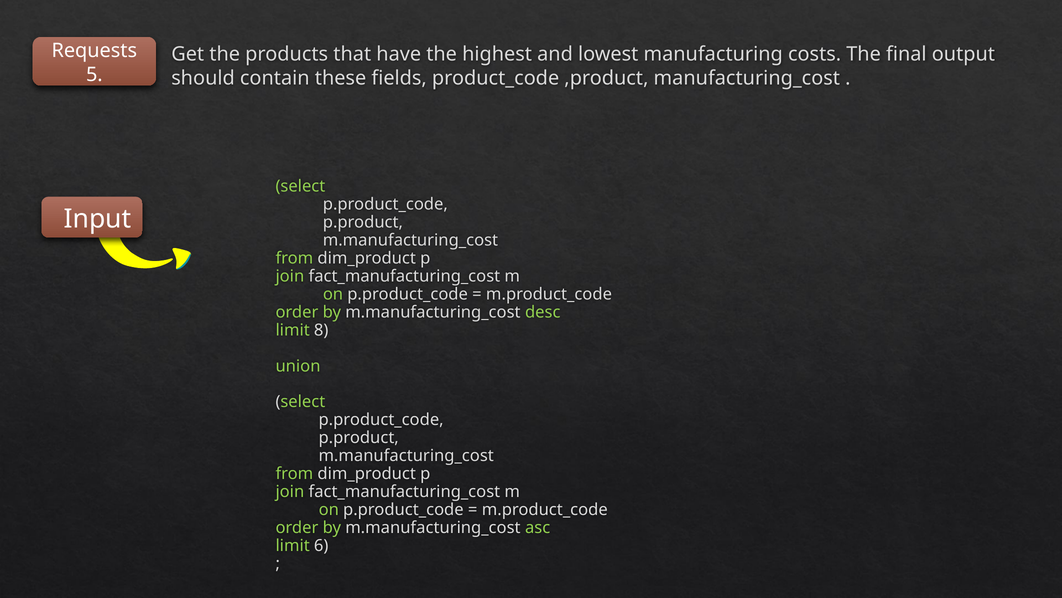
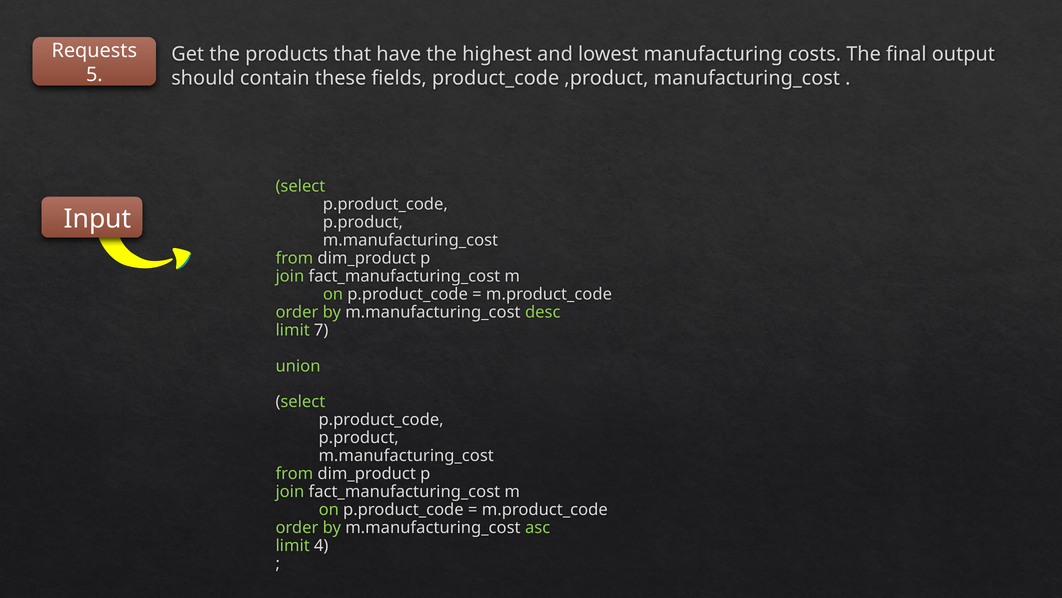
8: 8 -> 7 (321, 330)
6: 6 -> 4 (321, 545)
